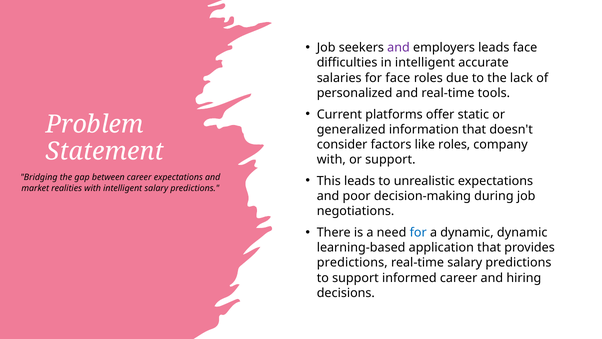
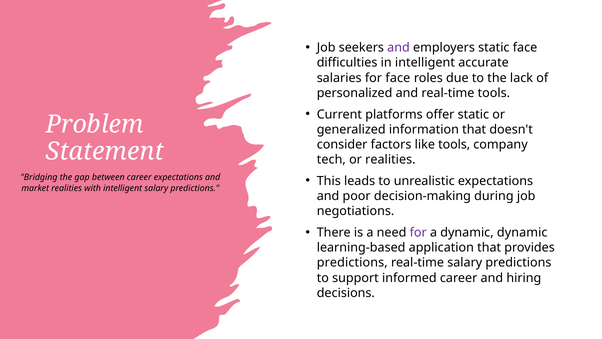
employers leads: leads -> static (494, 48)
like roles: roles -> tools (454, 144)
with: with -> tech (331, 159)
or support: support -> realities (390, 159)
for colour: blue -> purple (418, 232)
